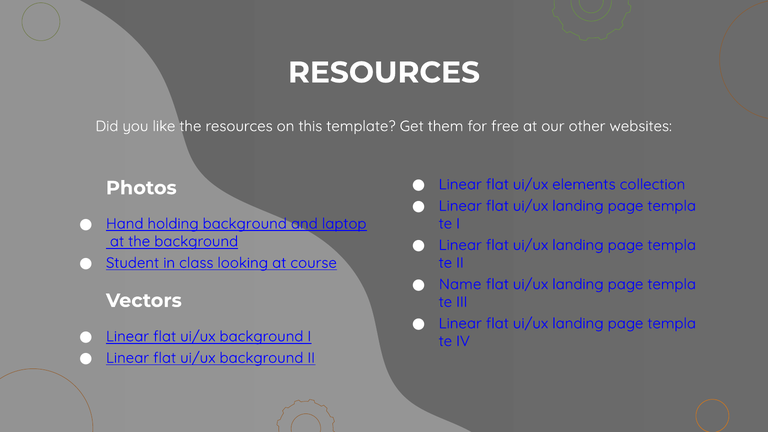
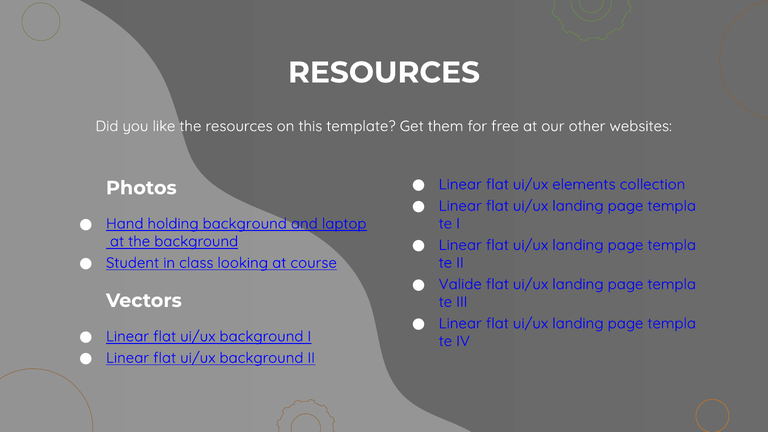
Name: Name -> Valide (460, 284)
